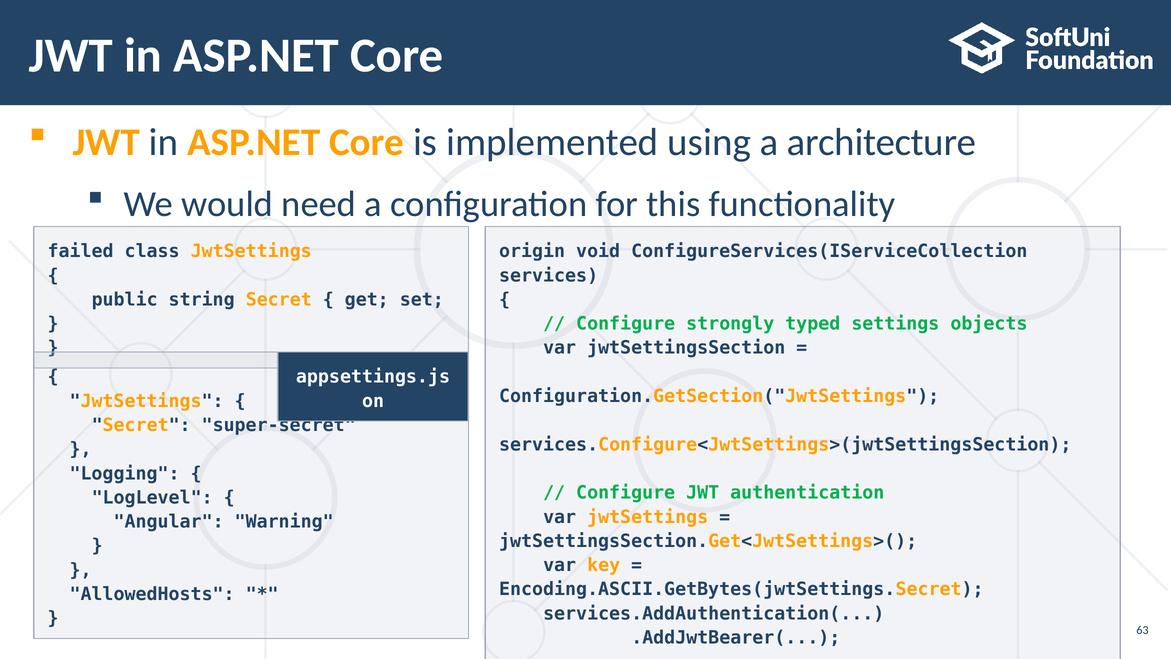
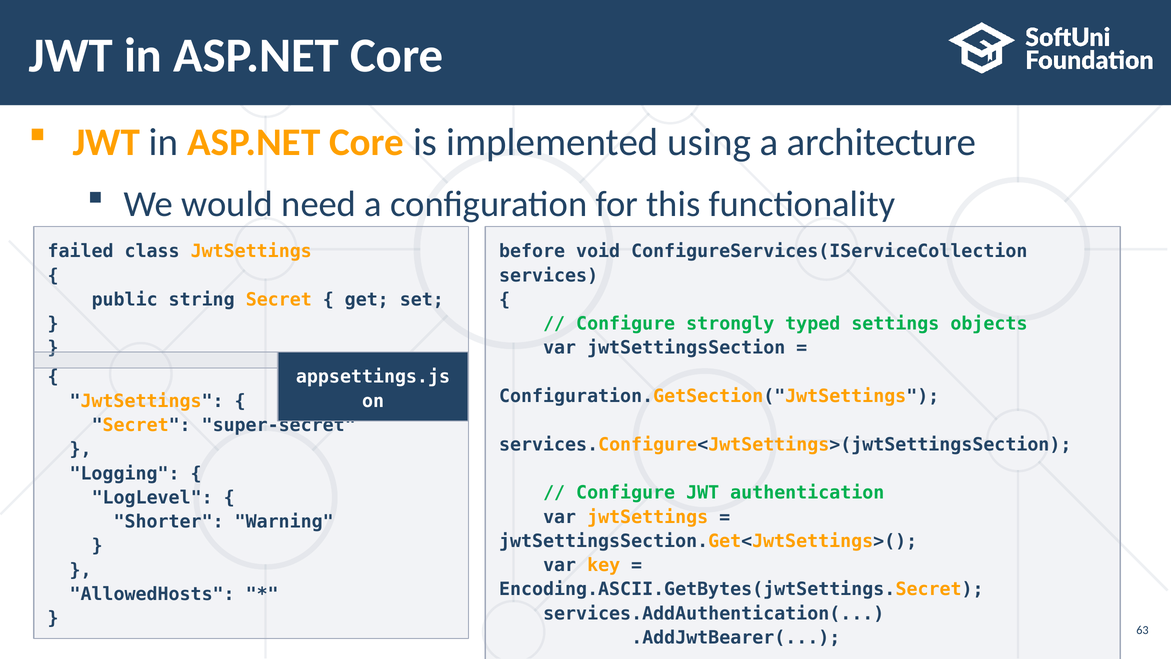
origin: origin -> before (532, 251)
Angular: Angular -> Shorter (169, 522)
